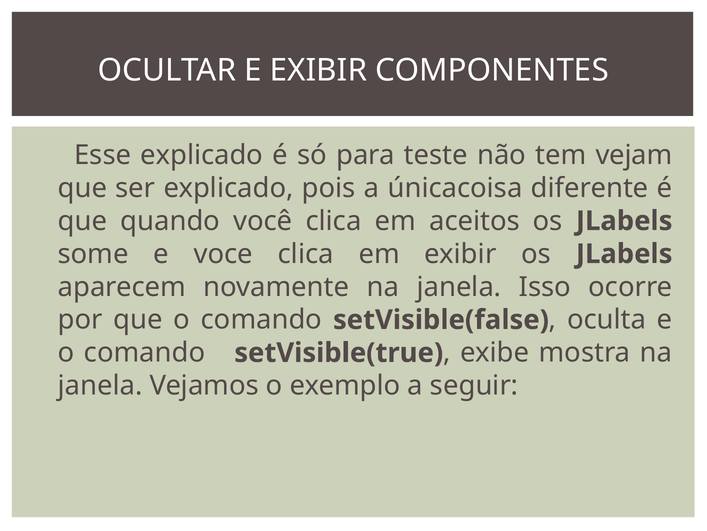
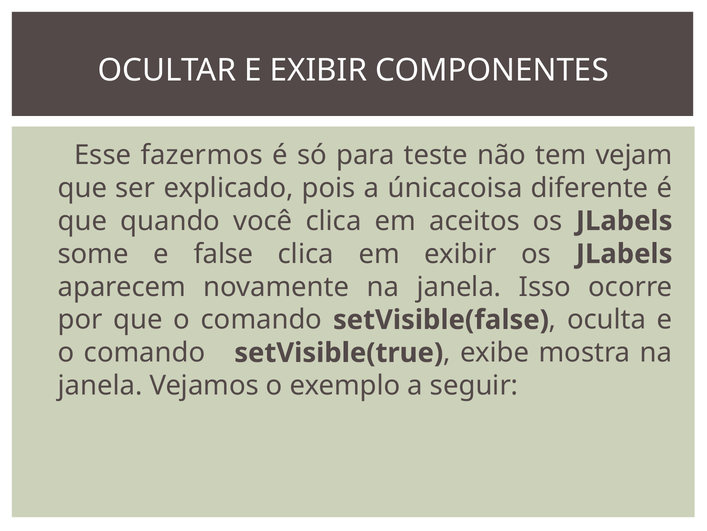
Esse explicado: explicado -> fazermos (202, 155)
voce: voce -> false (224, 254)
